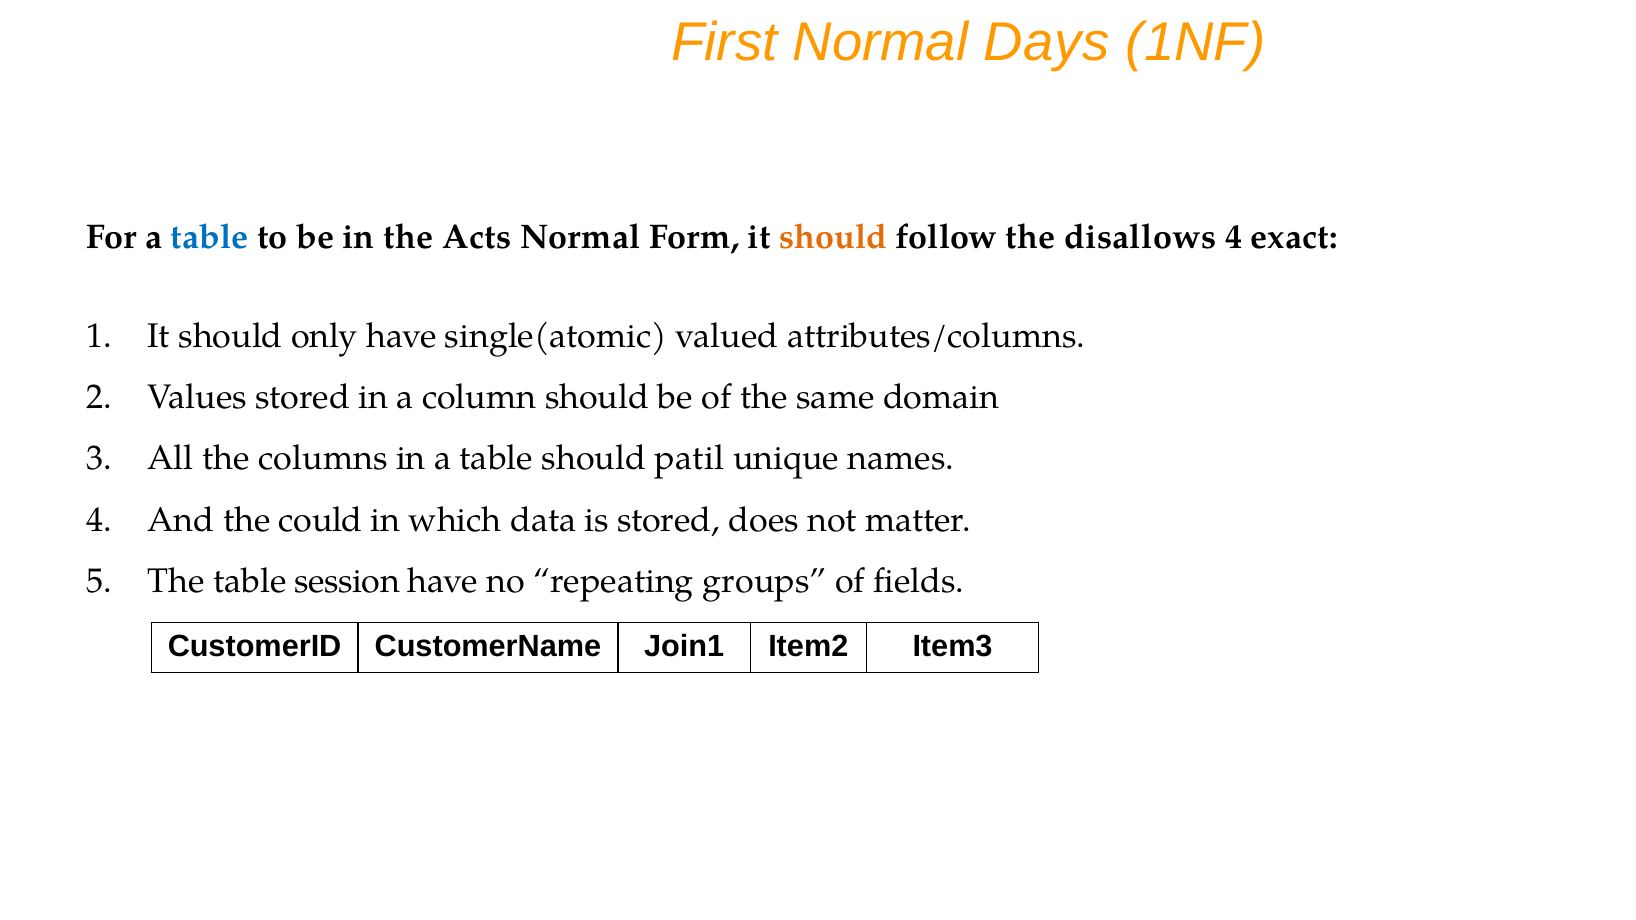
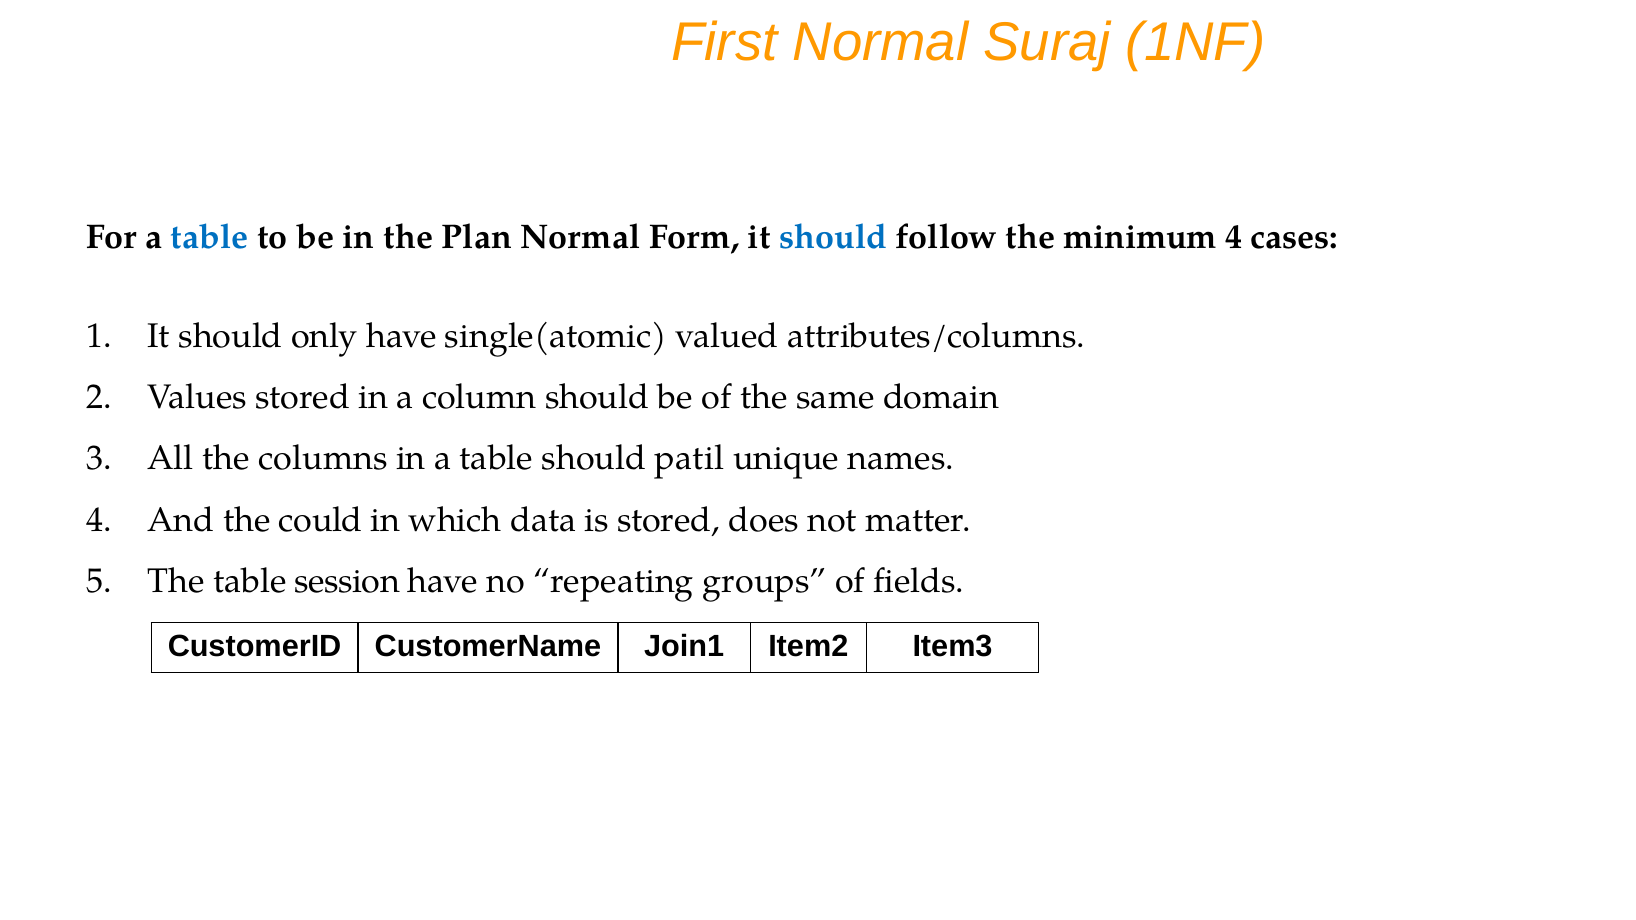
Days: Days -> Suraj (1047, 43)
Acts: Acts -> Plan (477, 238)
should colour: orange -> blue (833, 238)
disallows: disallows -> minimum (1141, 238)
exact: exact -> cases (1294, 238)
